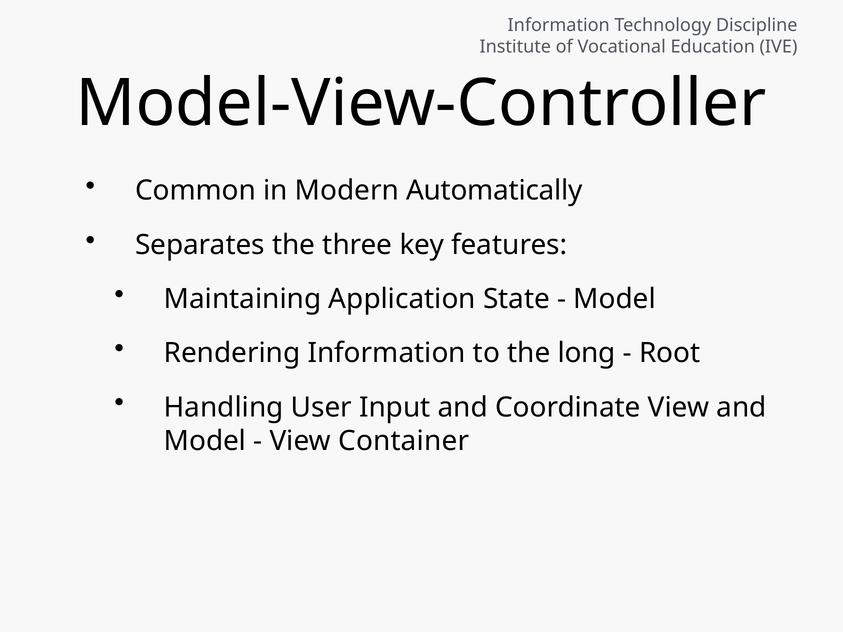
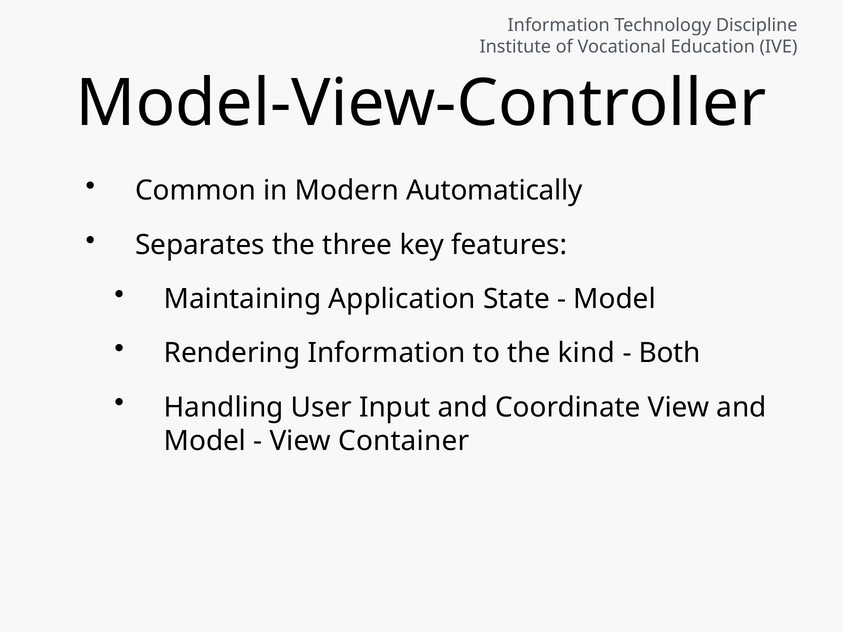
long: long -> kind (586, 353)
Root: Root -> Both (670, 353)
